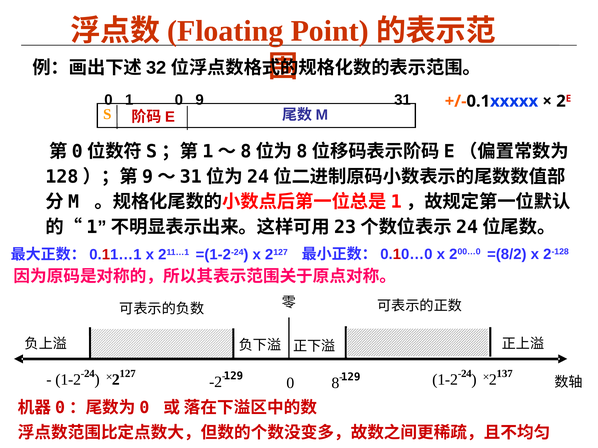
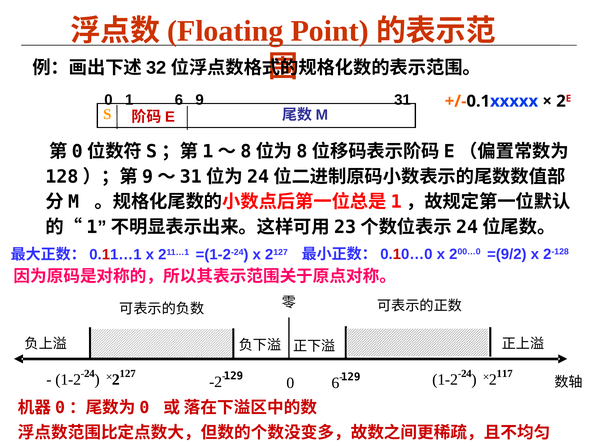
1 0: 0 -> 6 (179, 100)
=(8/2: =(8/2 -> =(9/2 (507, 254)
0 8: 8 -> 6 (335, 383)
137: 137 -> 117 (505, 374)
